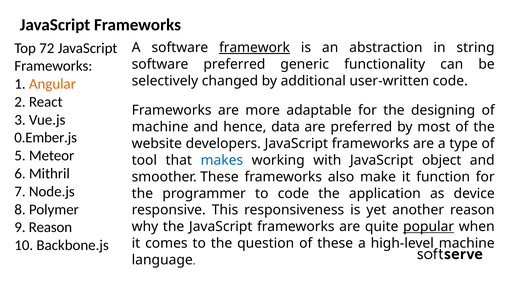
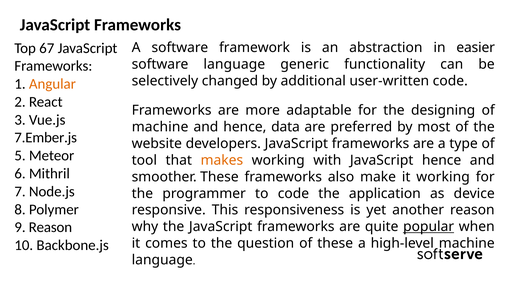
72: 72 -> 67 (47, 48)
framework underline: present -> none (255, 48)
string: string -> easier (476, 48)
software preferred: preferred -> language (234, 64)
0.Ember.js: 0.Ember.js -> 7.Ember.js (46, 137)
makes colour: blue -> orange (222, 160)
JavaScript object: object -> hence (442, 160)
it function: function -> working (443, 176)
